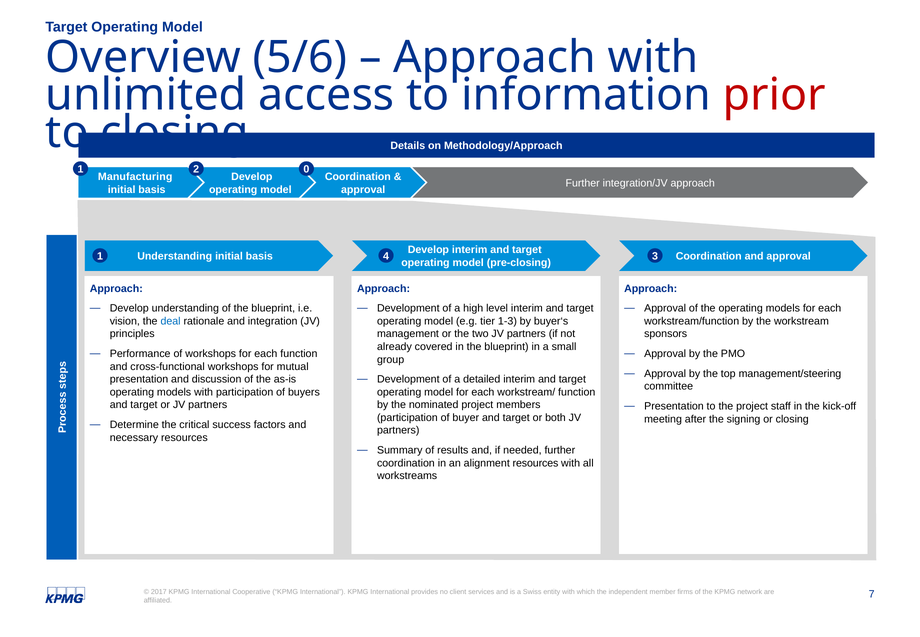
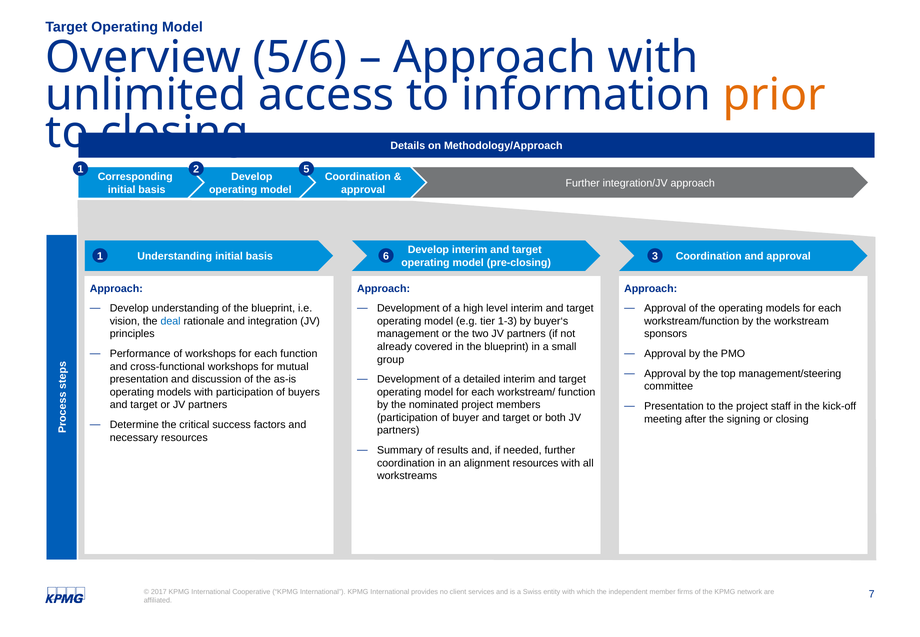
prior colour: red -> orange (774, 95)
0: 0 -> 5 (306, 169)
Manufacturing: Manufacturing -> Corresponding (135, 177)
4: 4 -> 6 (386, 256)
